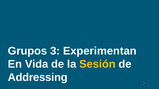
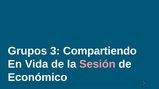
Experimentan: Experimentan -> Compartiendo (100, 51)
Sesión colour: yellow -> pink (97, 64)
Addressing: Addressing -> Económico (38, 78)
